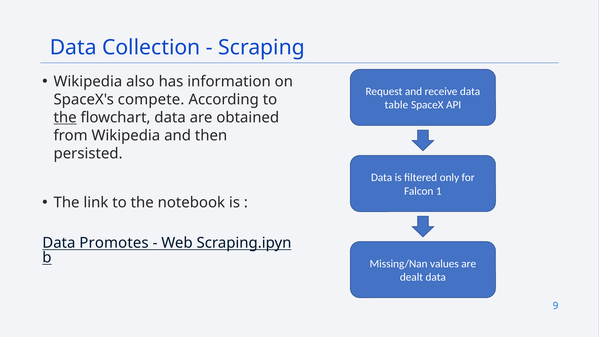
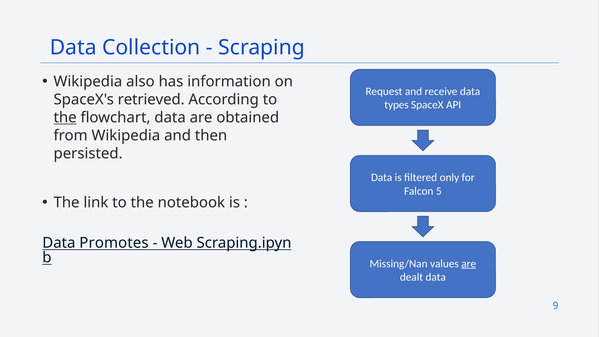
compete: compete -> retrieved (151, 100)
table: table -> types (397, 105)
1: 1 -> 5 (439, 191)
are underline: none -> present (469, 264)
